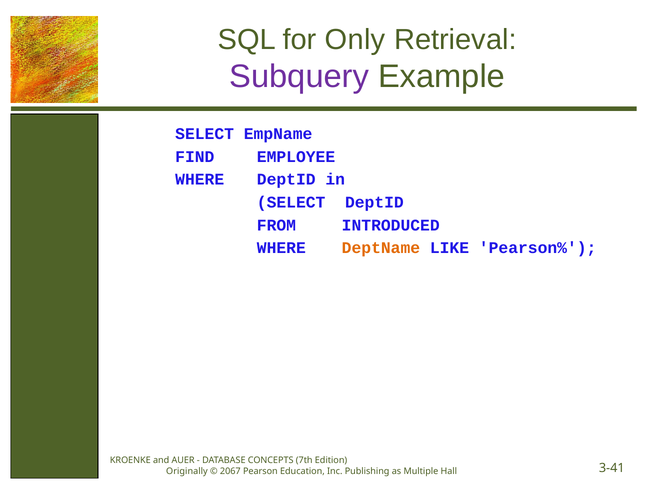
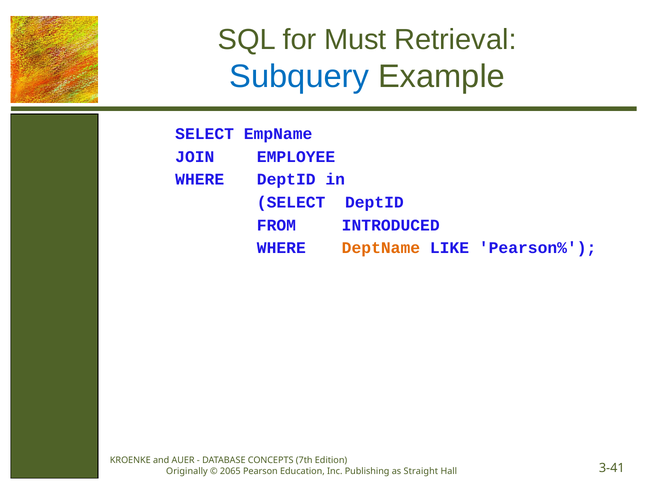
Only: Only -> Must (355, 40)
Subquery colour: purple -> blue (299, 77)
FIND: FIND -> JOIN (195, 157)
2067: 2067 -> 2065 (230, 472)
Multiple: Multiple -> Straight (421, 472)
